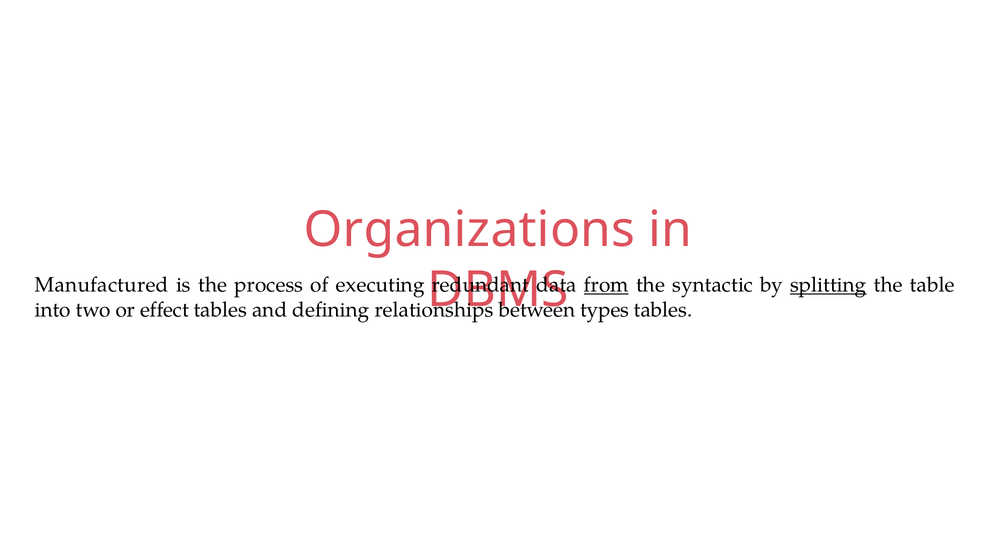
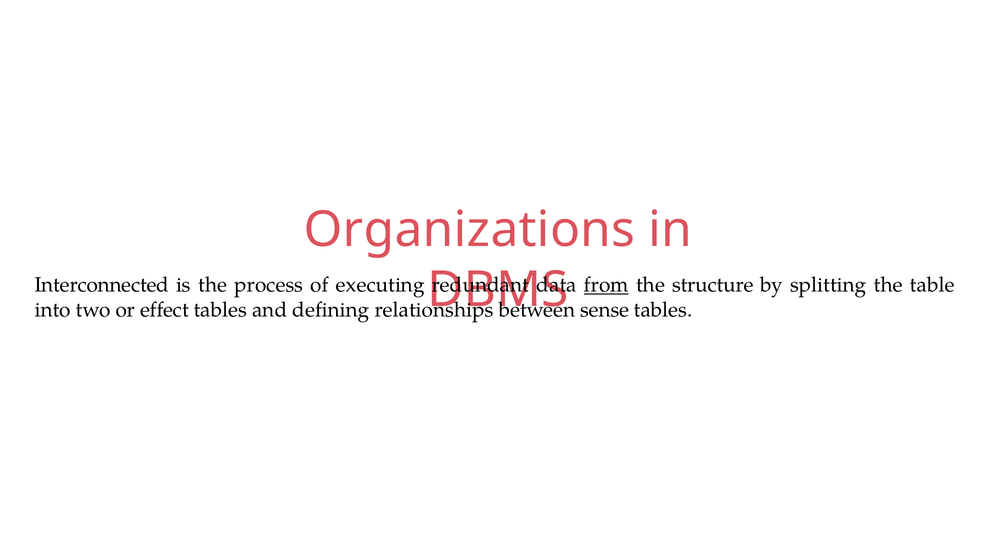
Manufactured: Manufactured -> Interconnected (102, 285)
syntactic: syntactic -> structure (713, 285)
splitting underline: present -> none (828, 285)
types: types -> sense (605, 310)
